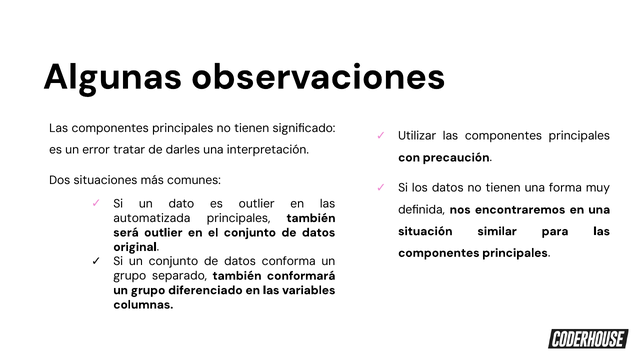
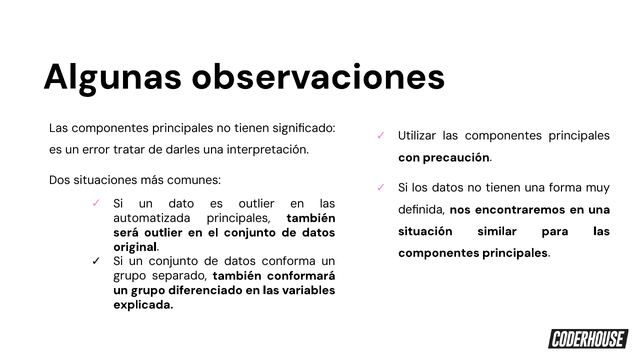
columnas: columnas -> explicada (143, 304)
